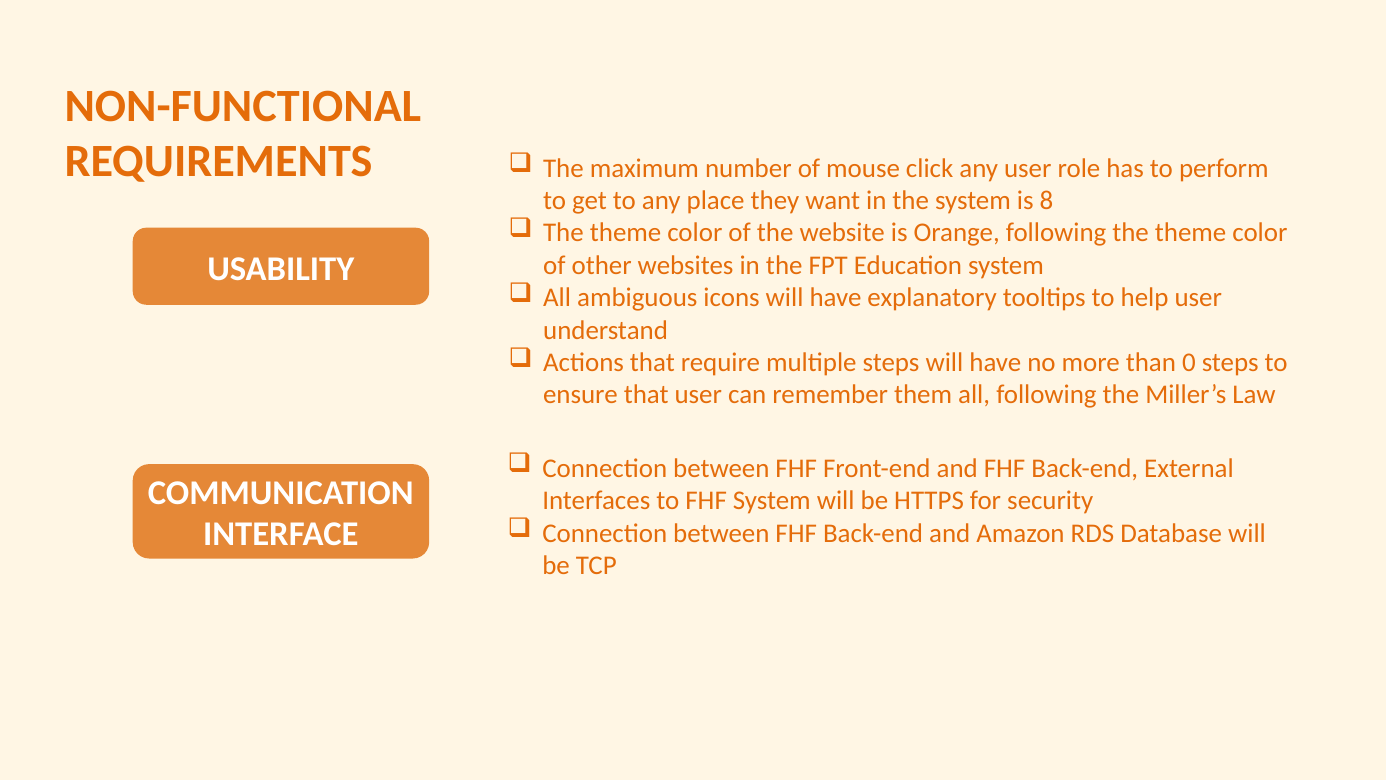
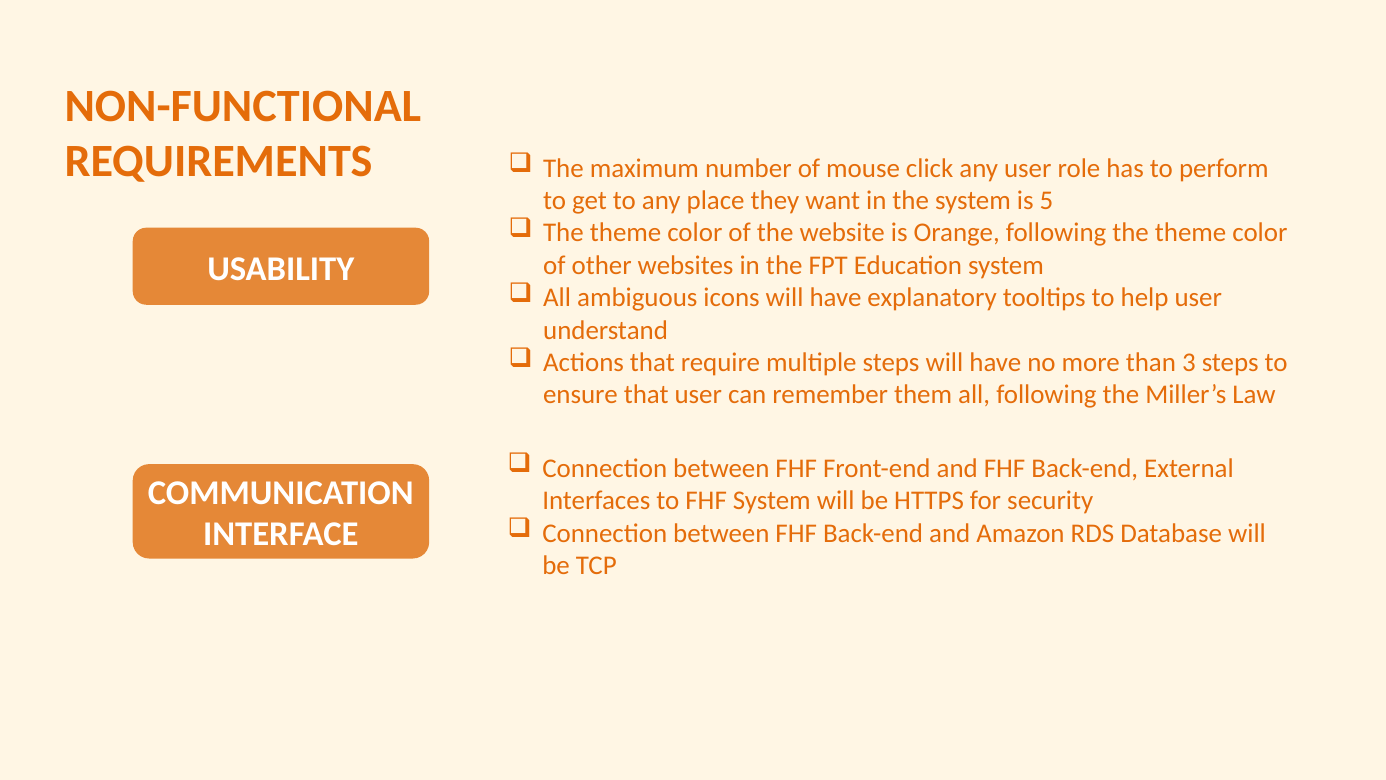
8: 8 -> 5 (1047, 201)
0: 0 -> 3 (1189, 362)
